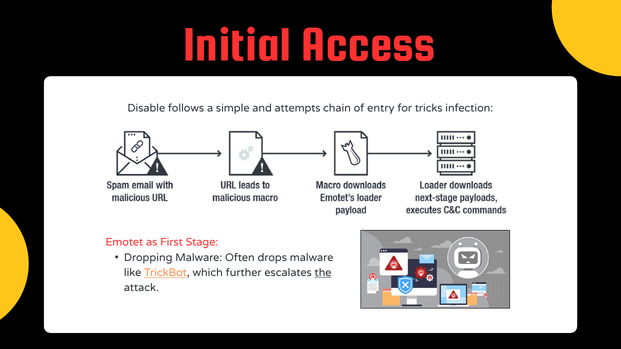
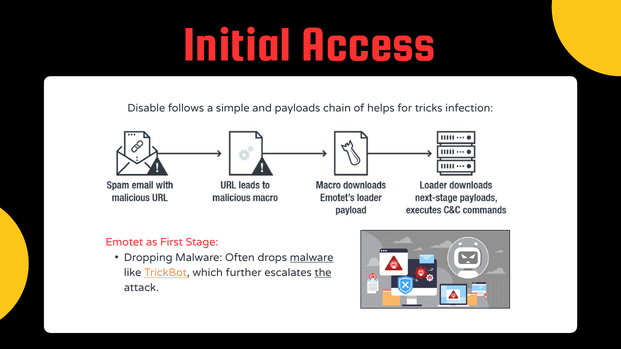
attempts: attempts -> payloads (298, 108)
entry: entry -> helps (381, 108)
malware underline: none -> present (312, 258)
